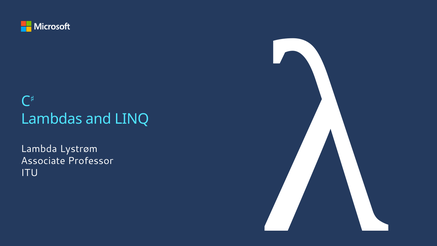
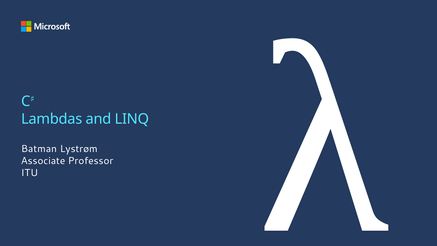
Lambda: Lambda -> Batman (39, 149)
